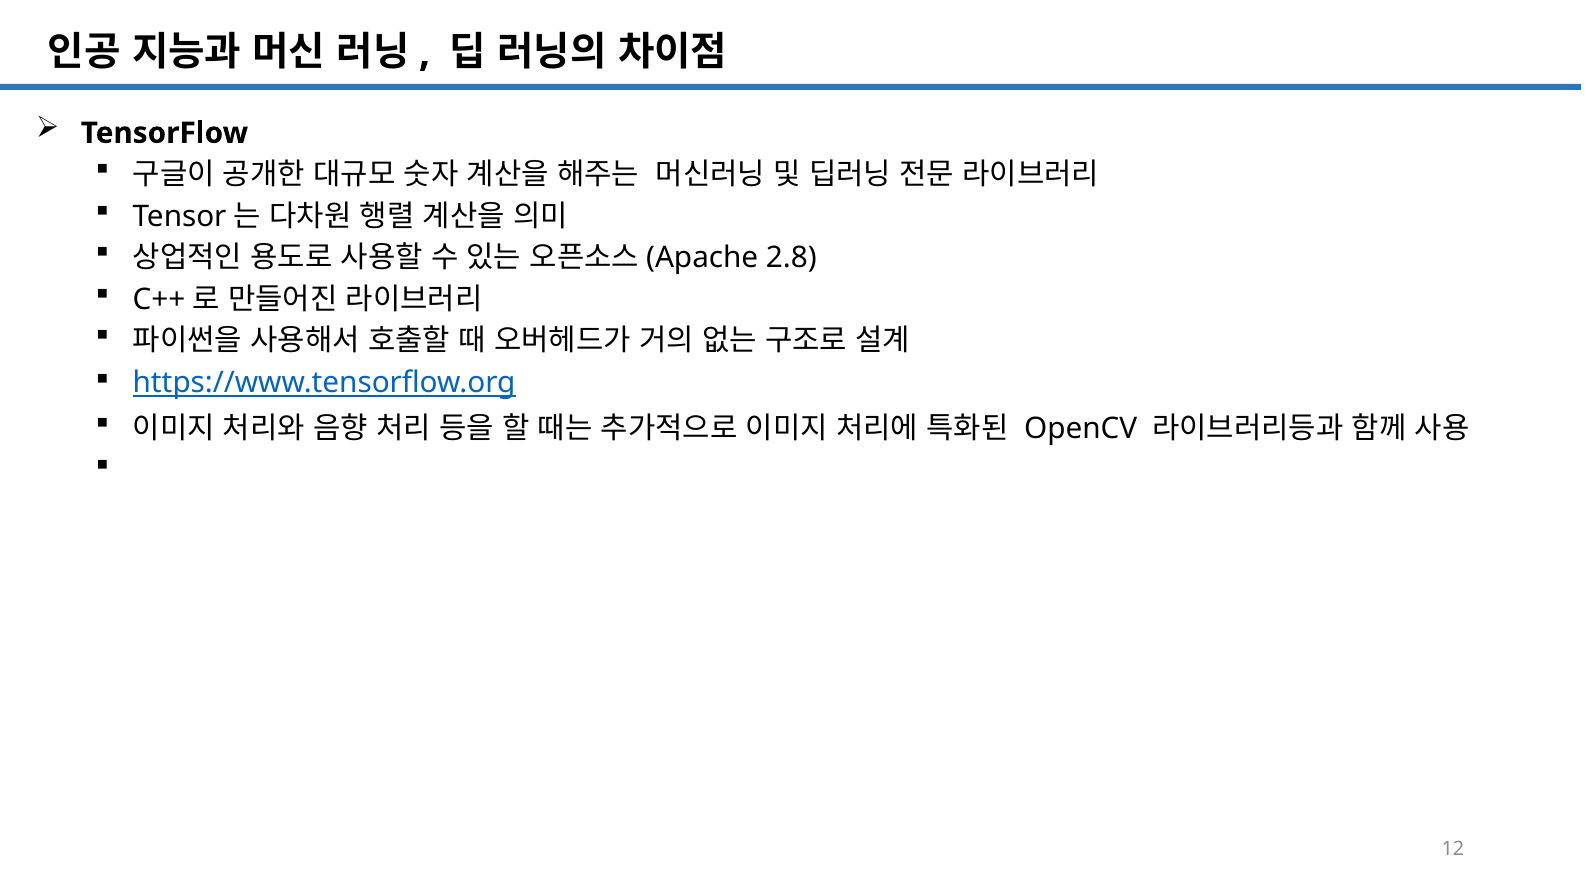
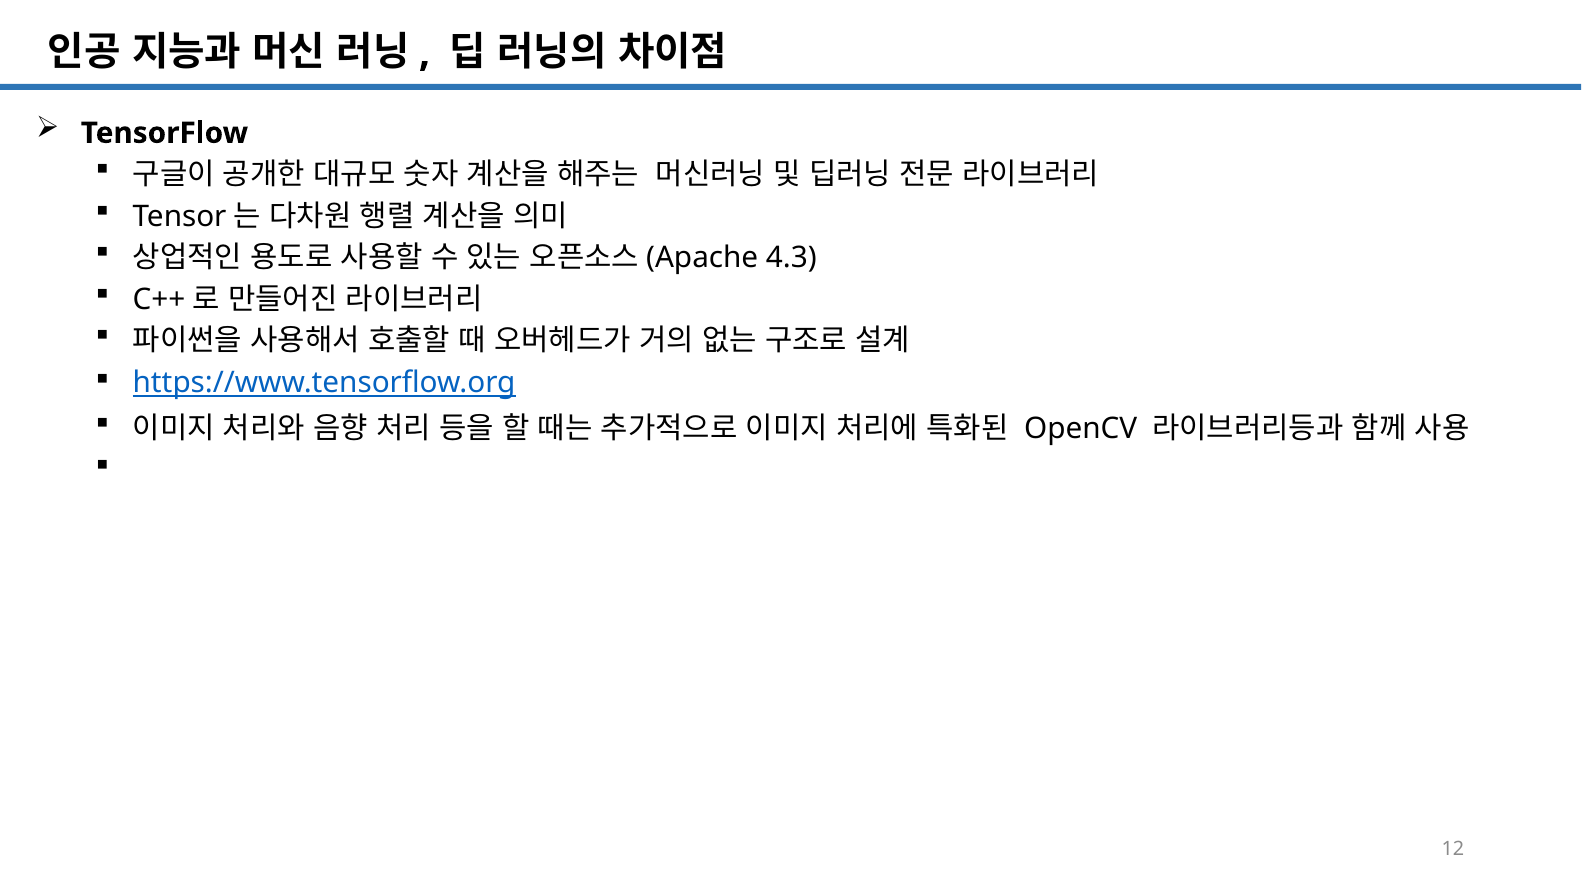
2.8: 2.8 -> 4.3 (791, 258)
